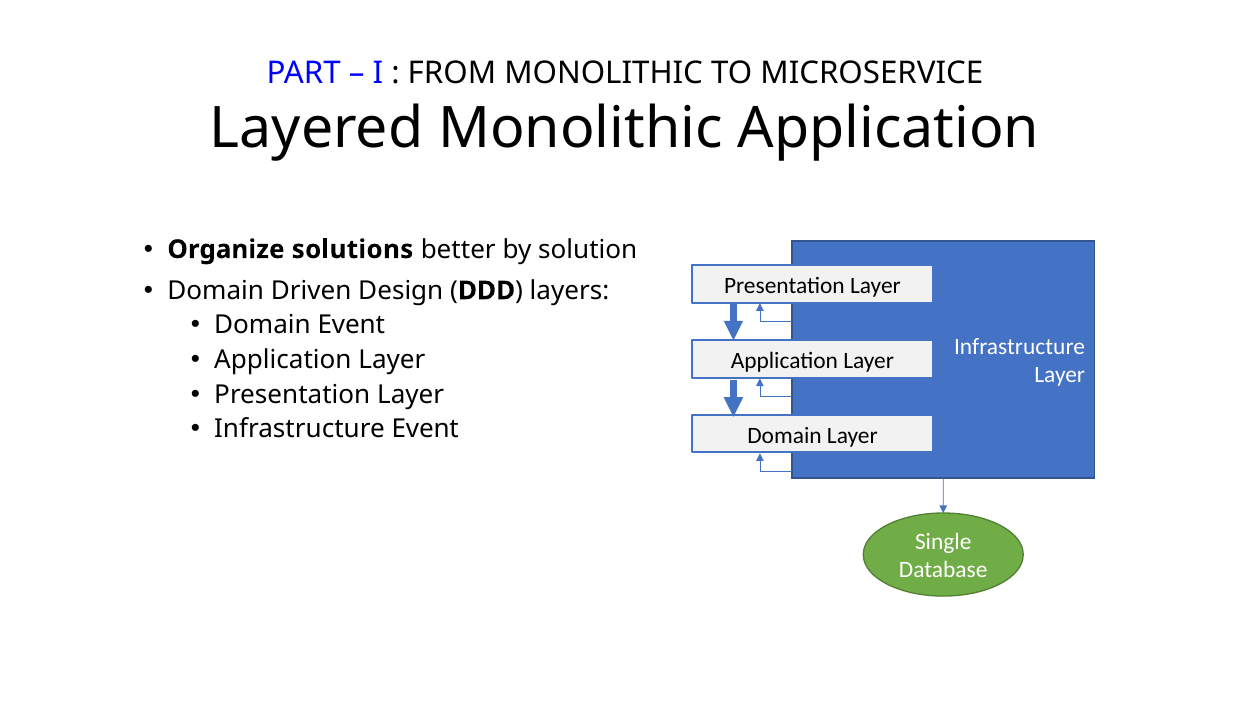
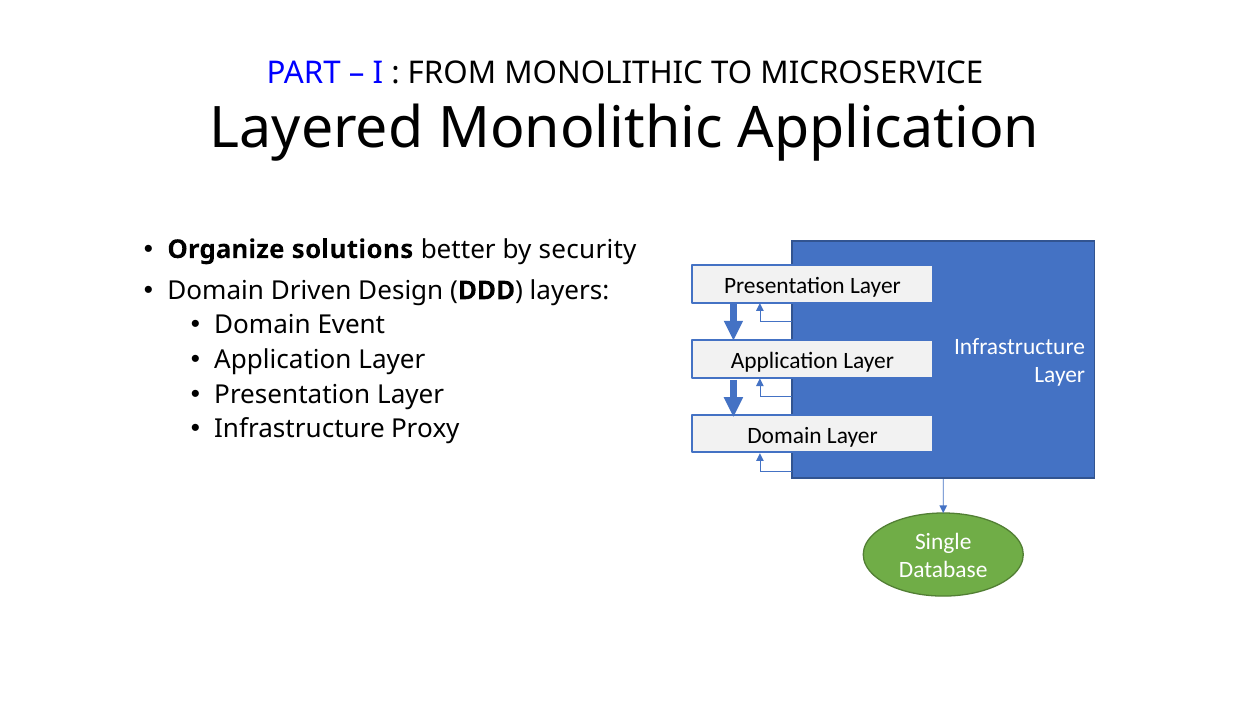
solution: solution -> security (588, 250)
Infrastructure Event: Event -> Proxy (425, 429)
